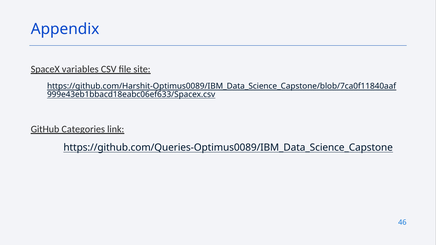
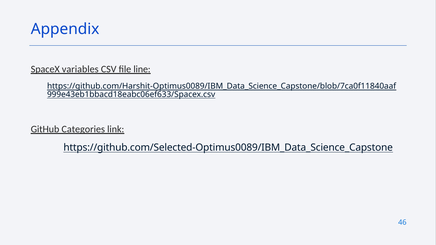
site: site -> line (142, 69)
https://github.com/Queries-Optimus0089/IBM_Data_Science_Capstone: https://github.com/Queries-Optimus0089/IBM_Data_Science_Capstone -> https://github.com/Selected-Optimus0089/IBM_Data_Science_Capstone (228, 148)
